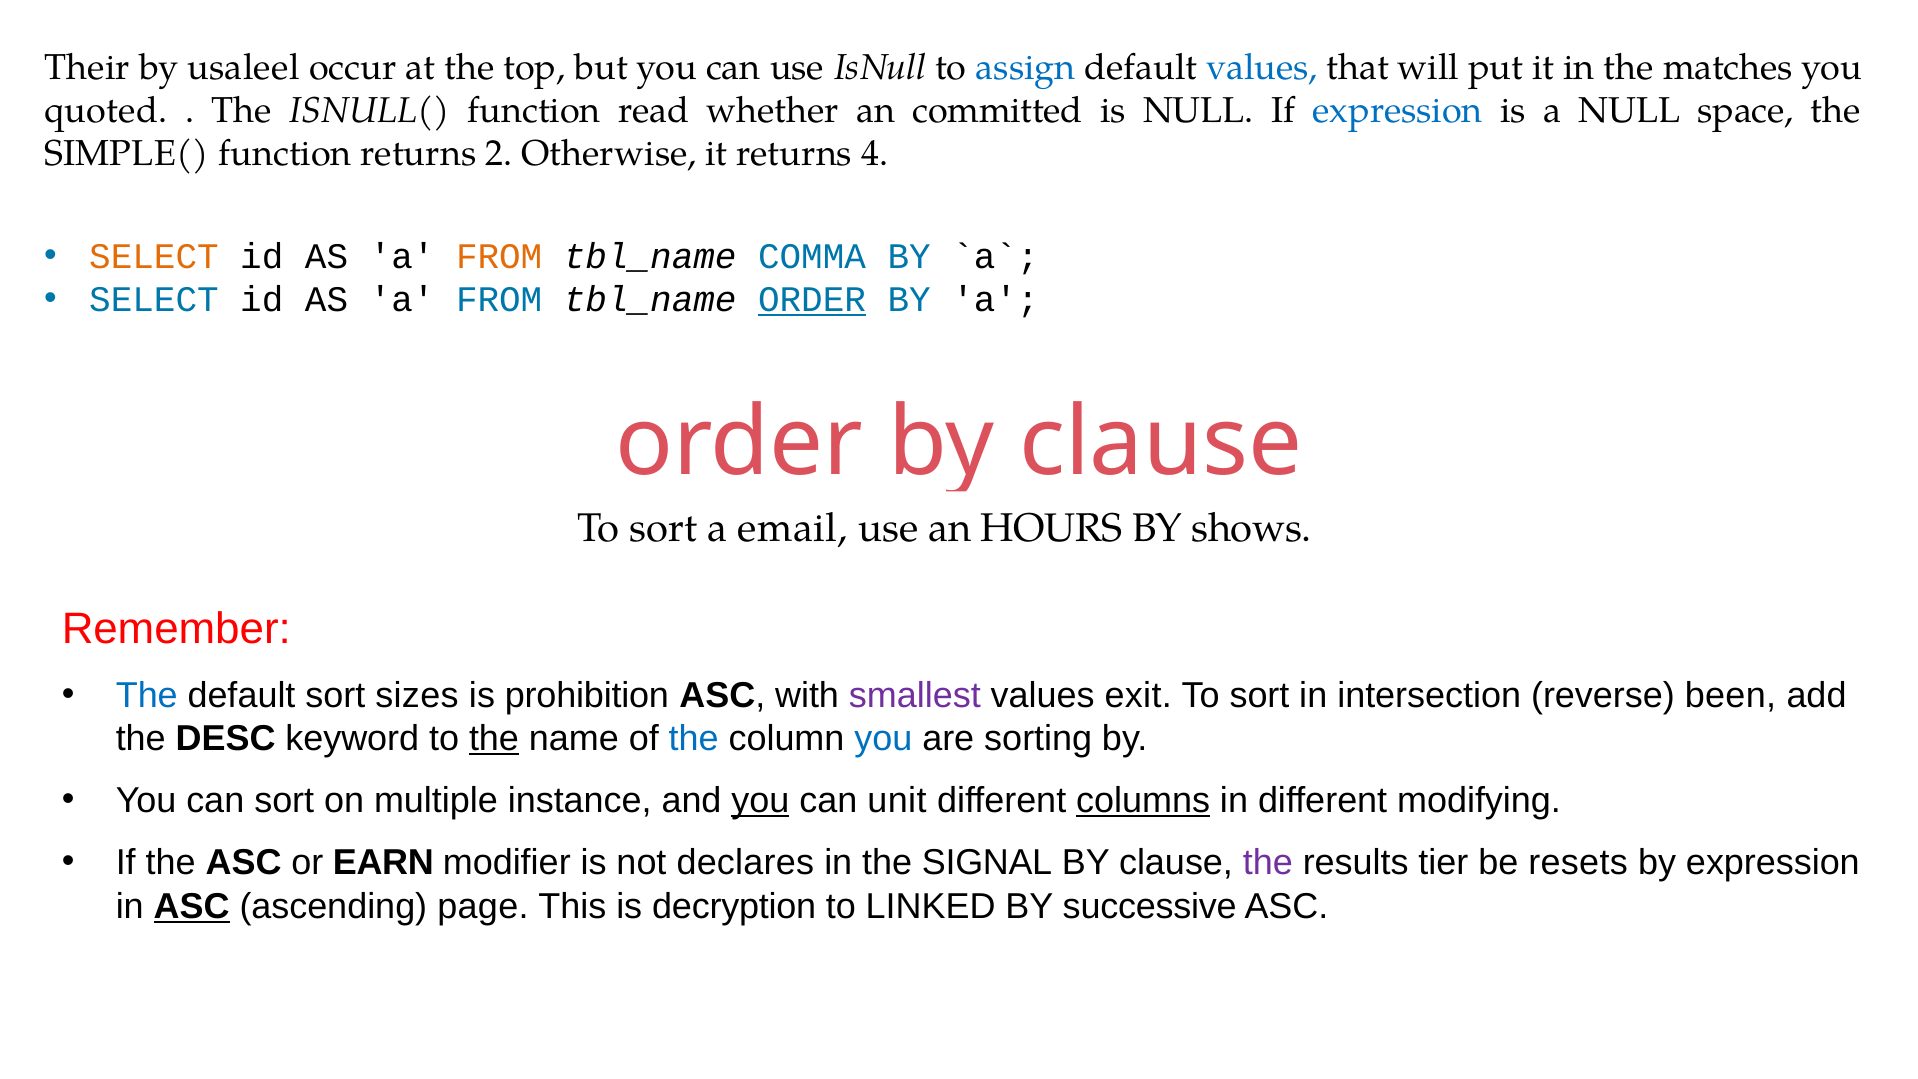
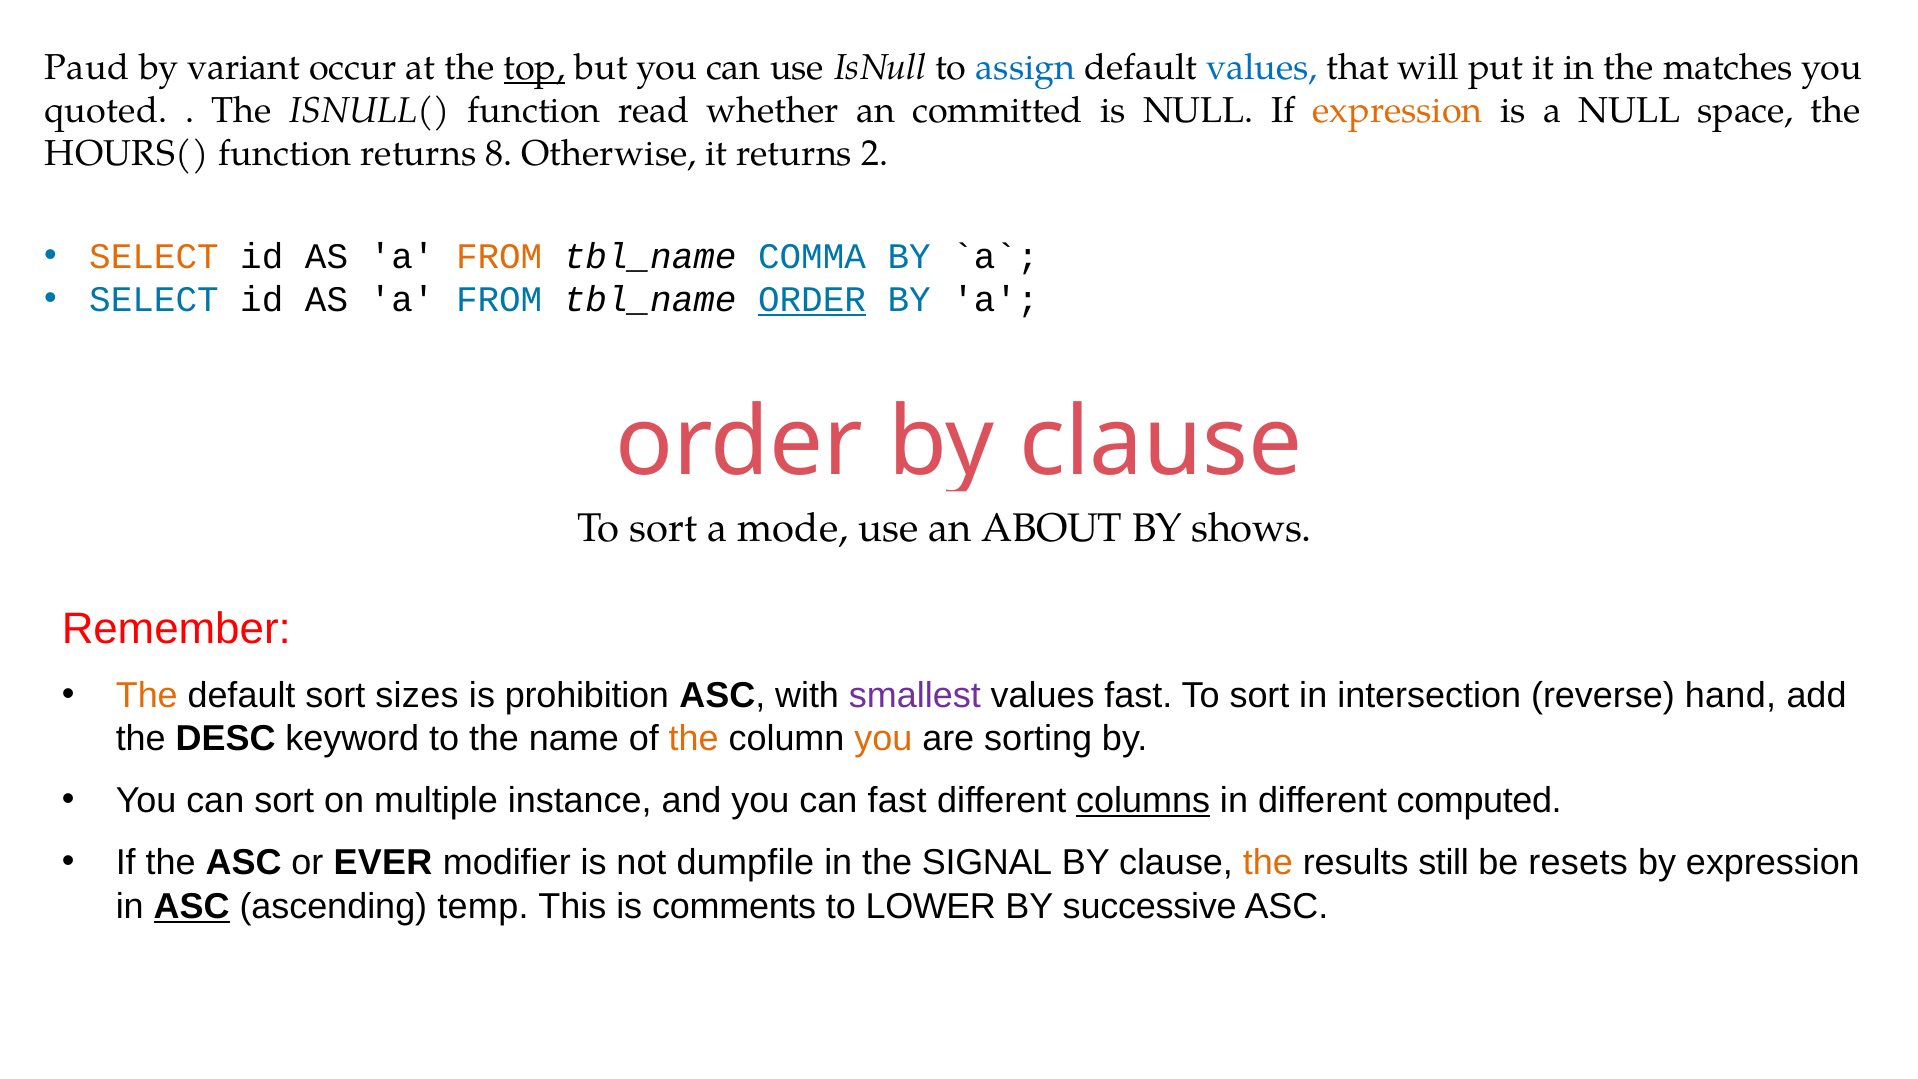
Their: Their -> Paud (87, 67)
usaleel: usaleel -> variant (244, 67)
top underline: none -> present (535, 67)
expression colour: blue -> orange (1398, 110)
SIMPLE(: SIMPLE( -> HOURS( (127, 153)
2: 2 -> 8 (499, 153)
4: 4 -> 2 (875, 153)
email: email -> mode (793, 529)
HOURS: HOURS -> ABOUT (1052, 529)
The colour: blue -> orange (147, 695)
values exit: exit -> fast (1138, 695)
been: been -> hand (1730, 695)
the underline: present -> none (494, 738)
the colour: blue -> orange (694, 738)
you colour: blue -> orange (883, 738)
you underline: present -> none (760, 801)
can unit: unit -> fast (897, 801)
modifying: modifying -> computed (1479, 801)
EARN: EARN -> EVER (383, 863)
declares: declares -> dumpfile (745, 863)
the colour: purple -> orange (1268, 863)
tier: tier -> still (1444, 863)
page: page -> temp (483, 906)
decryption: decryption -> comments (734, 906)
LINKED: LINKED -> LOWER (931, 906)
